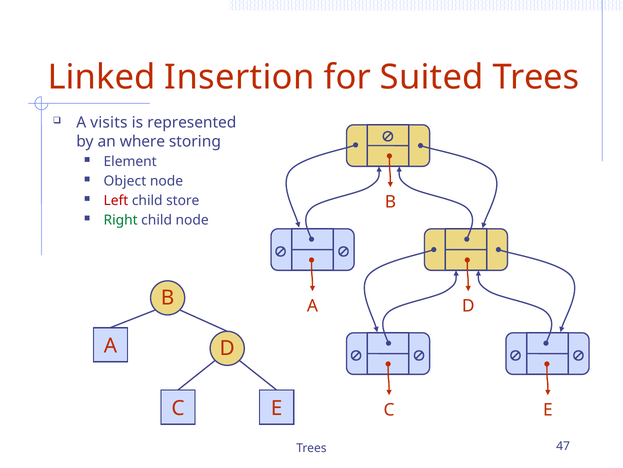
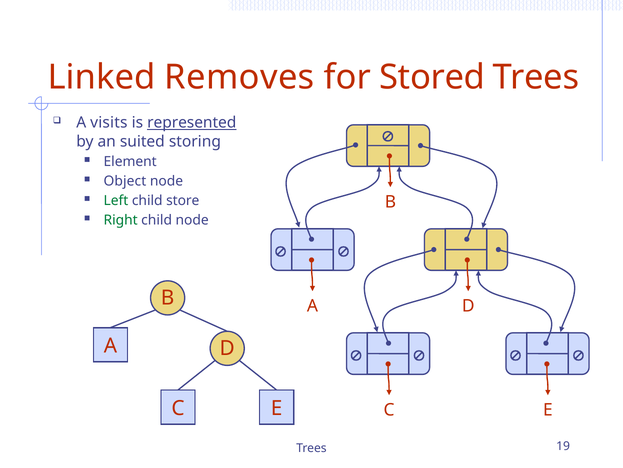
Insertion: Insertion -> Removes (239, 77)
Suited: Suited -> Stored (432, 77)
represented underline: none -> present (192, 123)
where: where -> suited (142, 141)
Left colour: red -> green (116, 200)
47: 47 -> 19 (563, 445)
